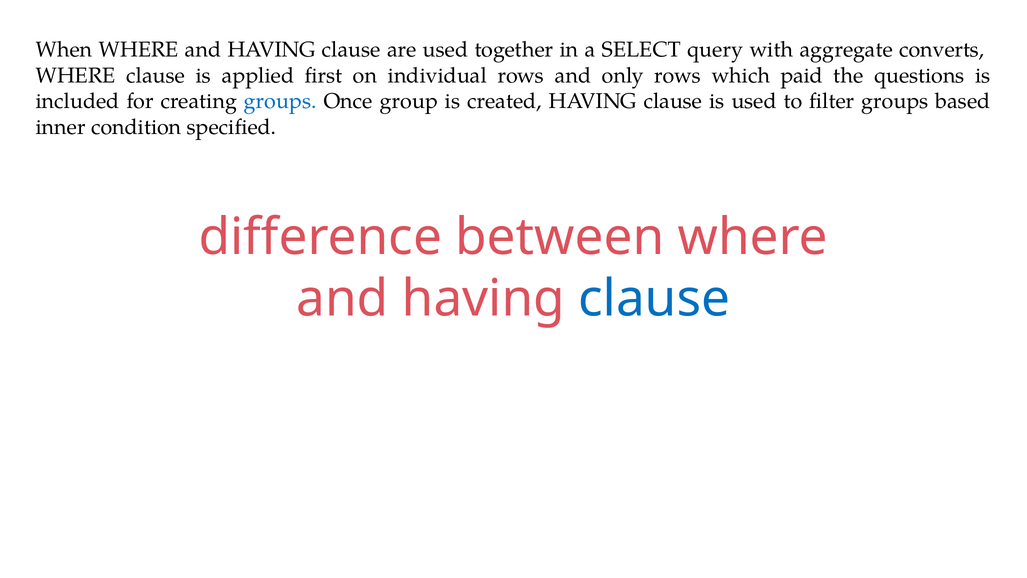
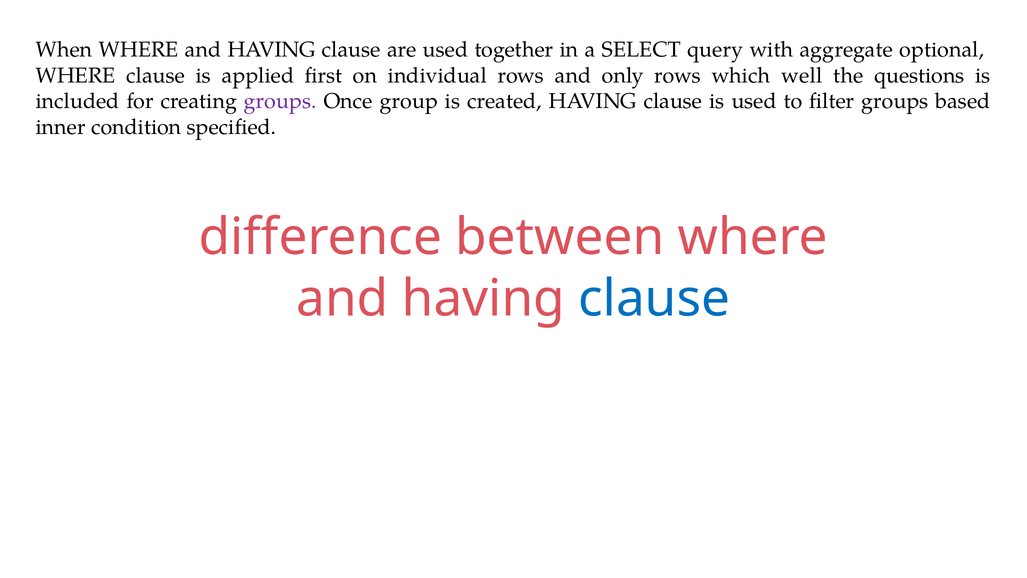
converts: converts -> optional (942, 50)
paid: paid -> well (802, 76)
groups colour: blue -> purple (280, 101)
